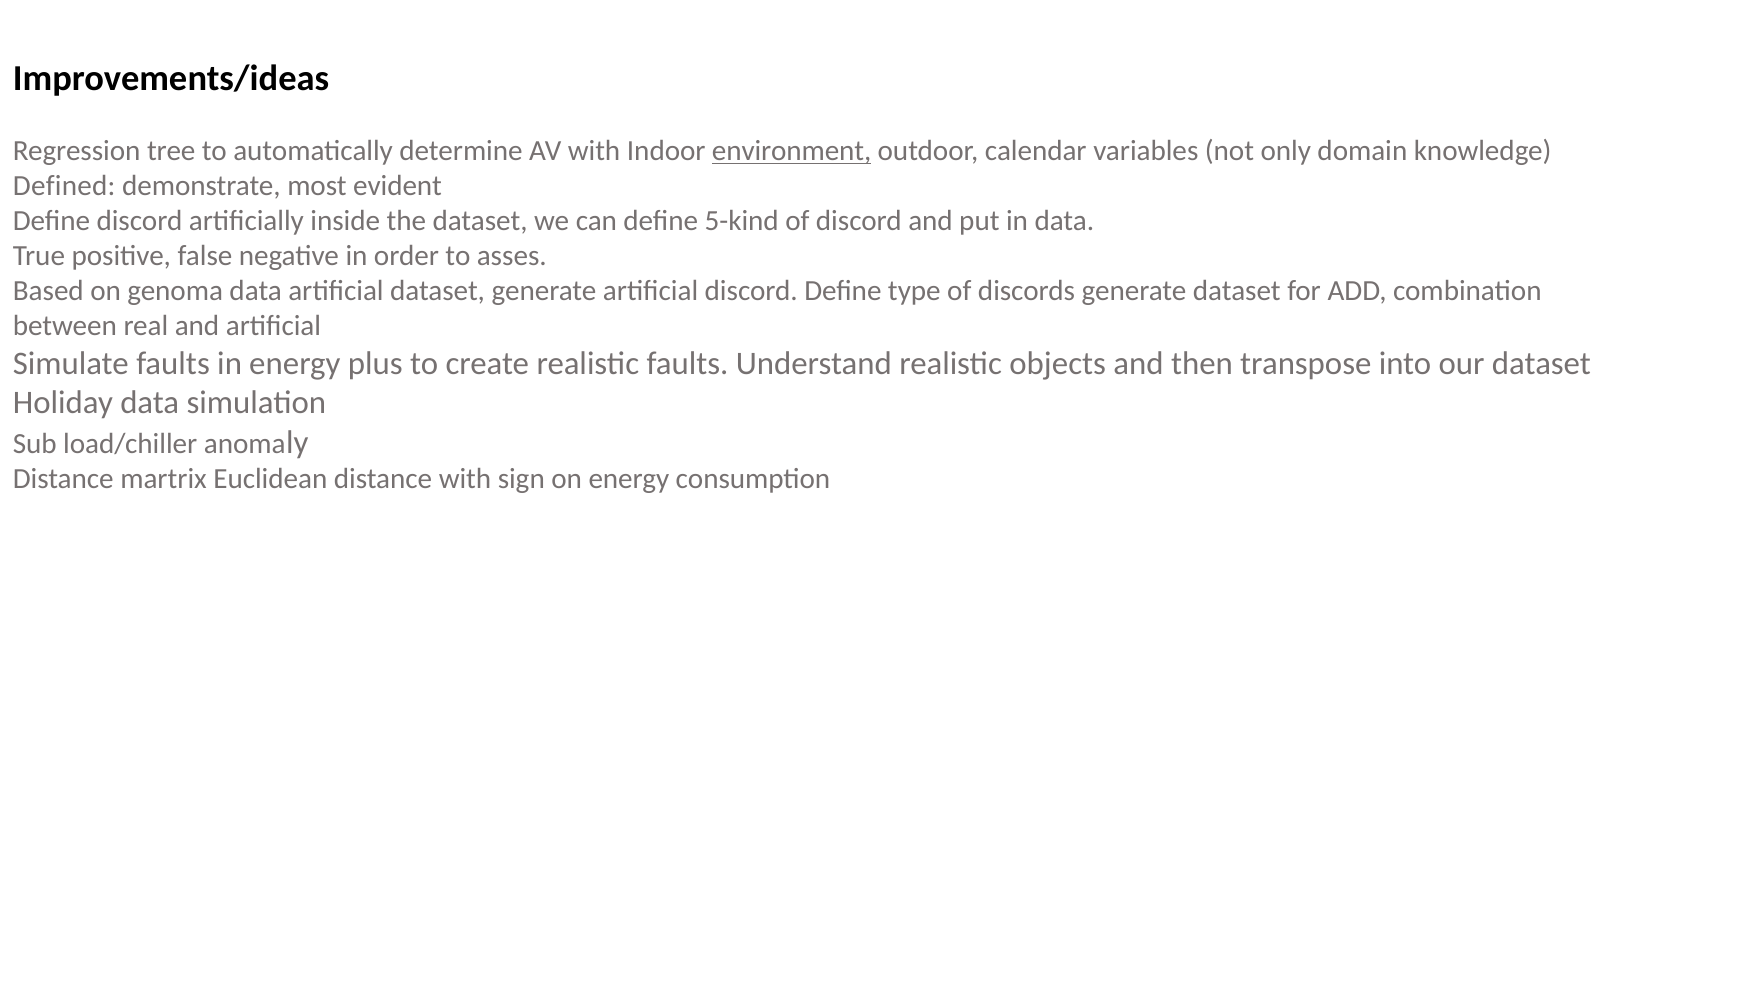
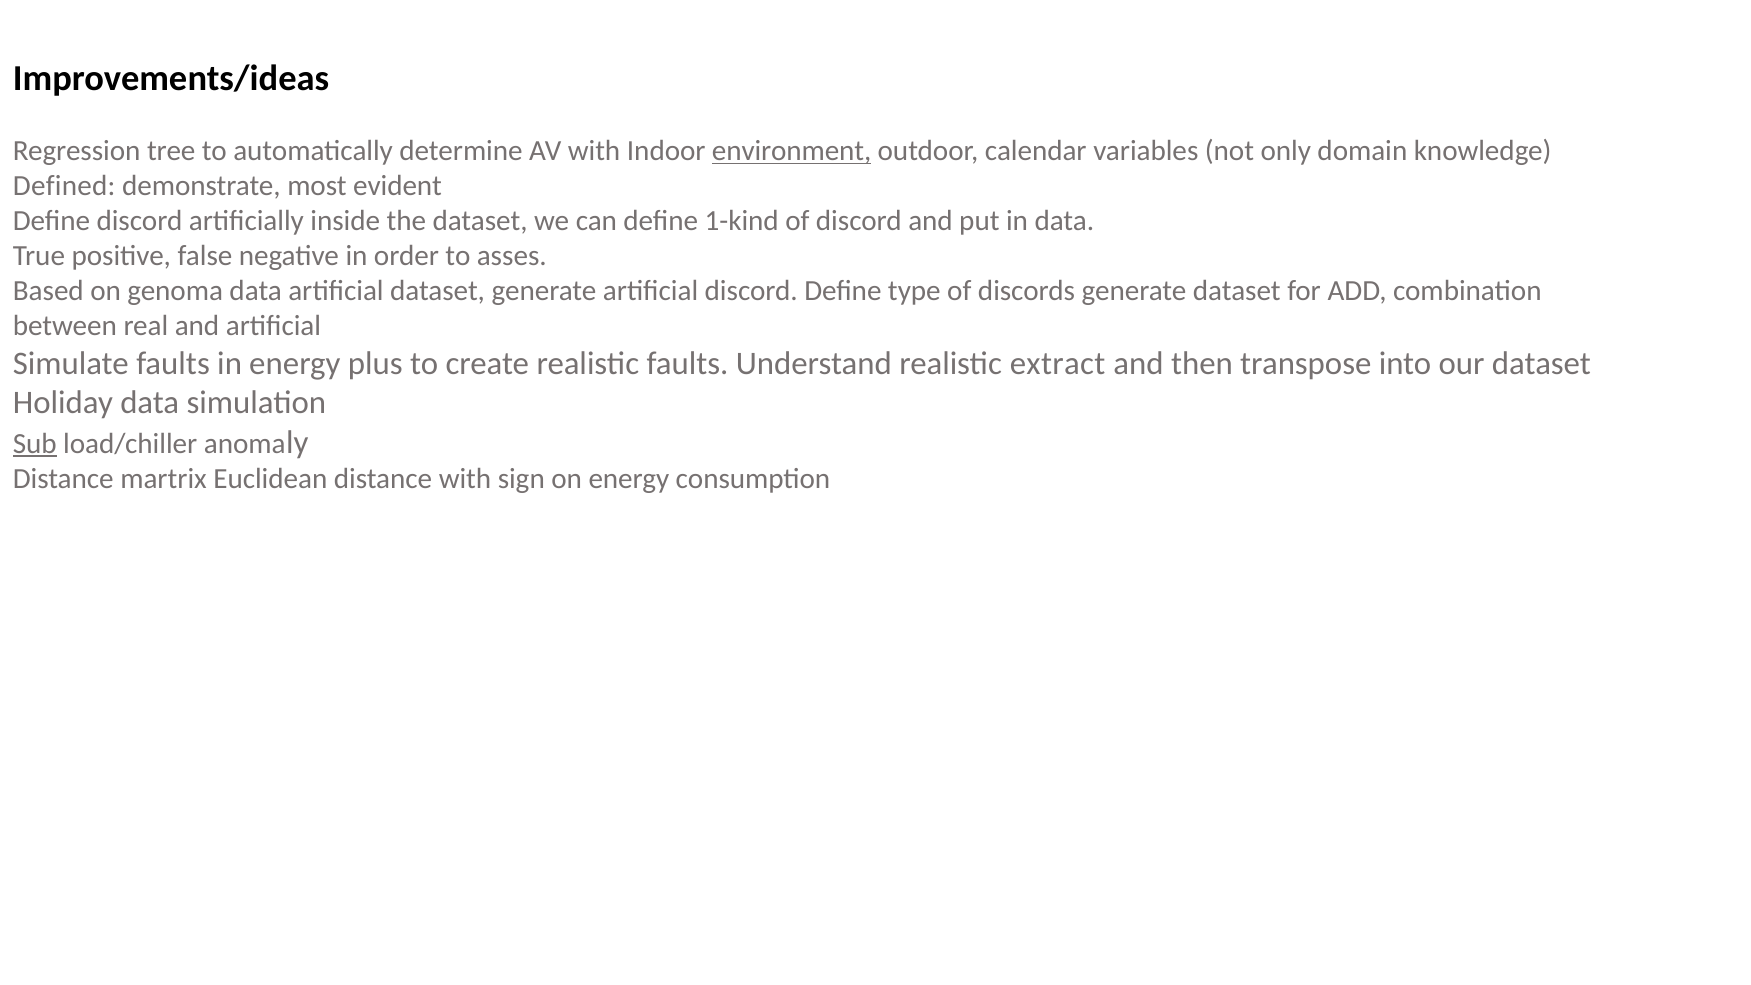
5-kind: 5-kind -> 1-kind (742, 221)
objects: objects -> extract (1058, 363)
Sub underline: none -> present (35, 443)
